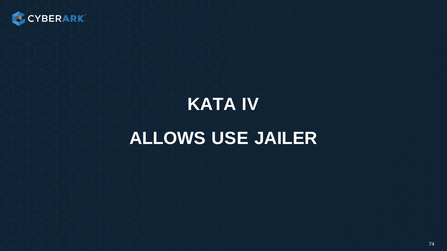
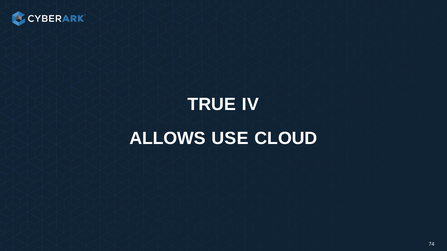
KATA: KATA -> TRUE (212, 104)
JAILER: JAILER -> CLOUD (286, 138)
